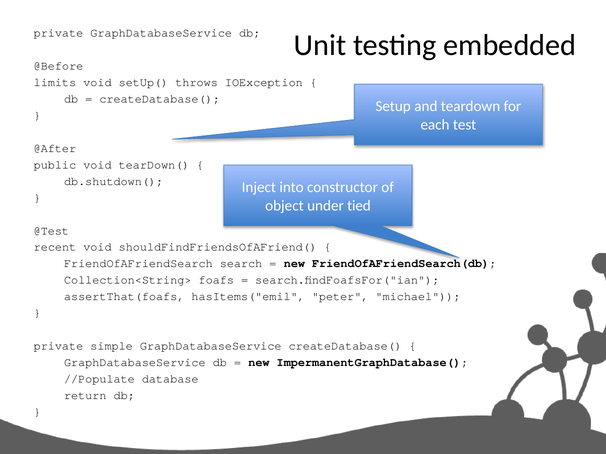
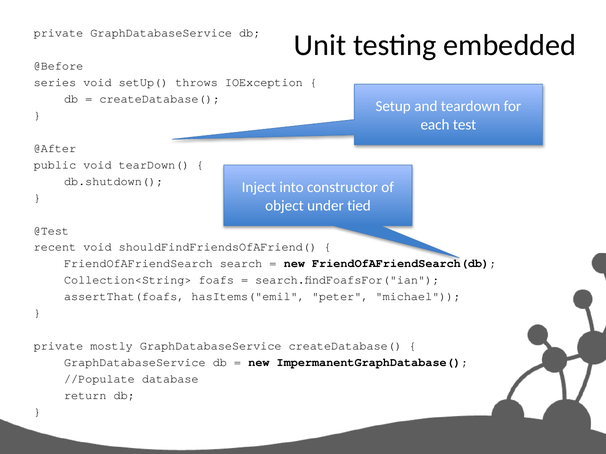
limits: limits -> series (55, 82)
simple: simple -> mostly (112, 346)
